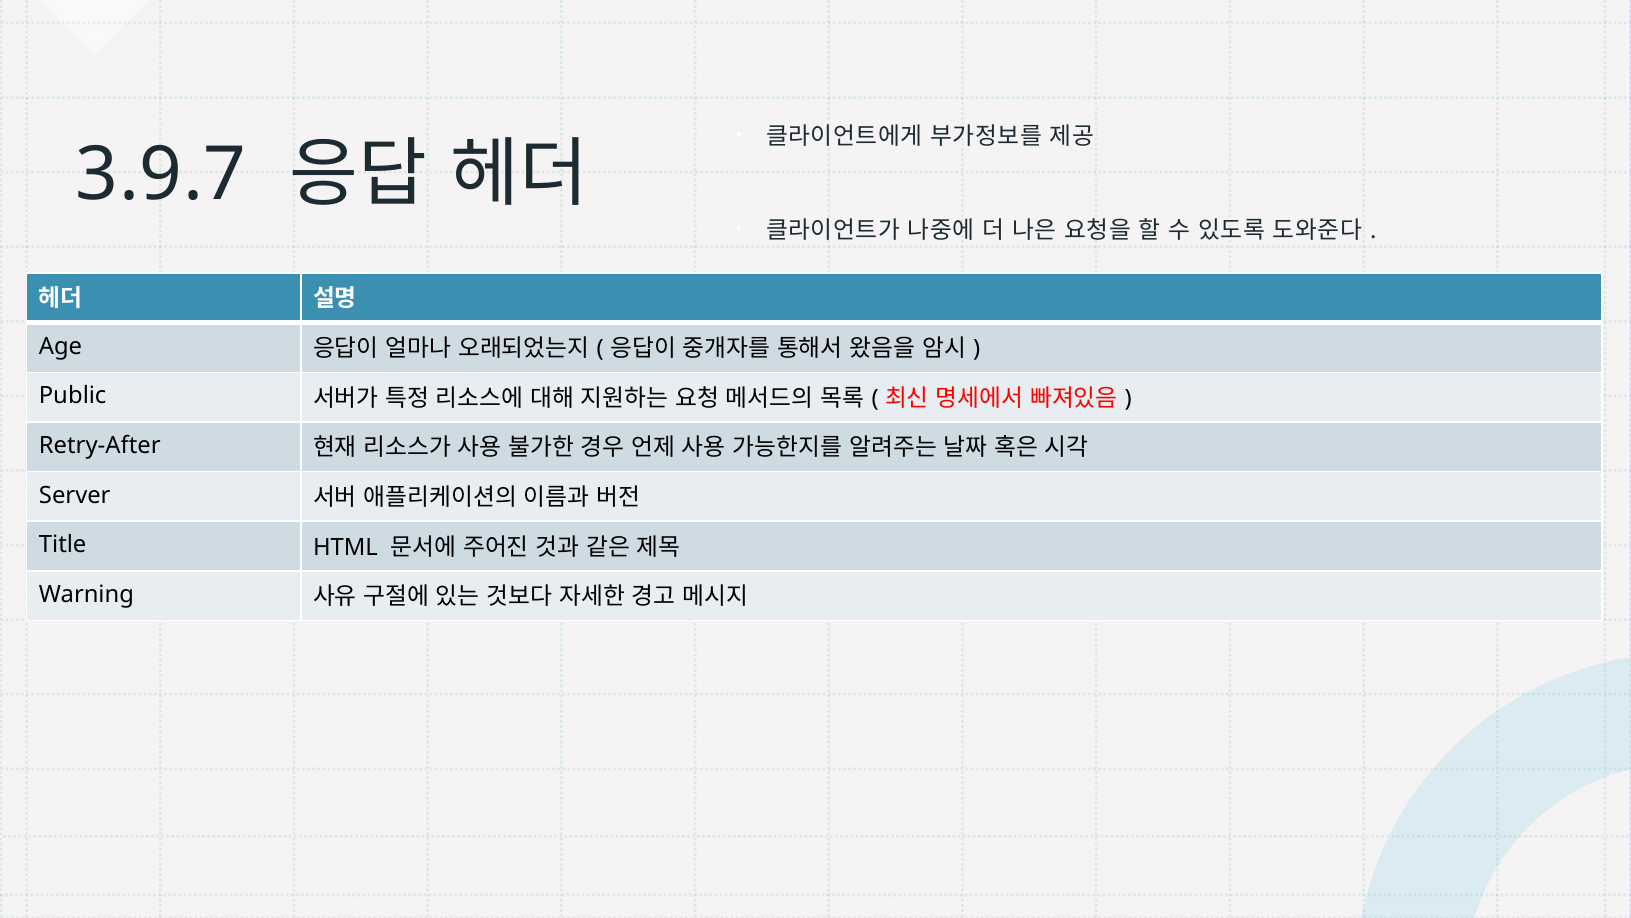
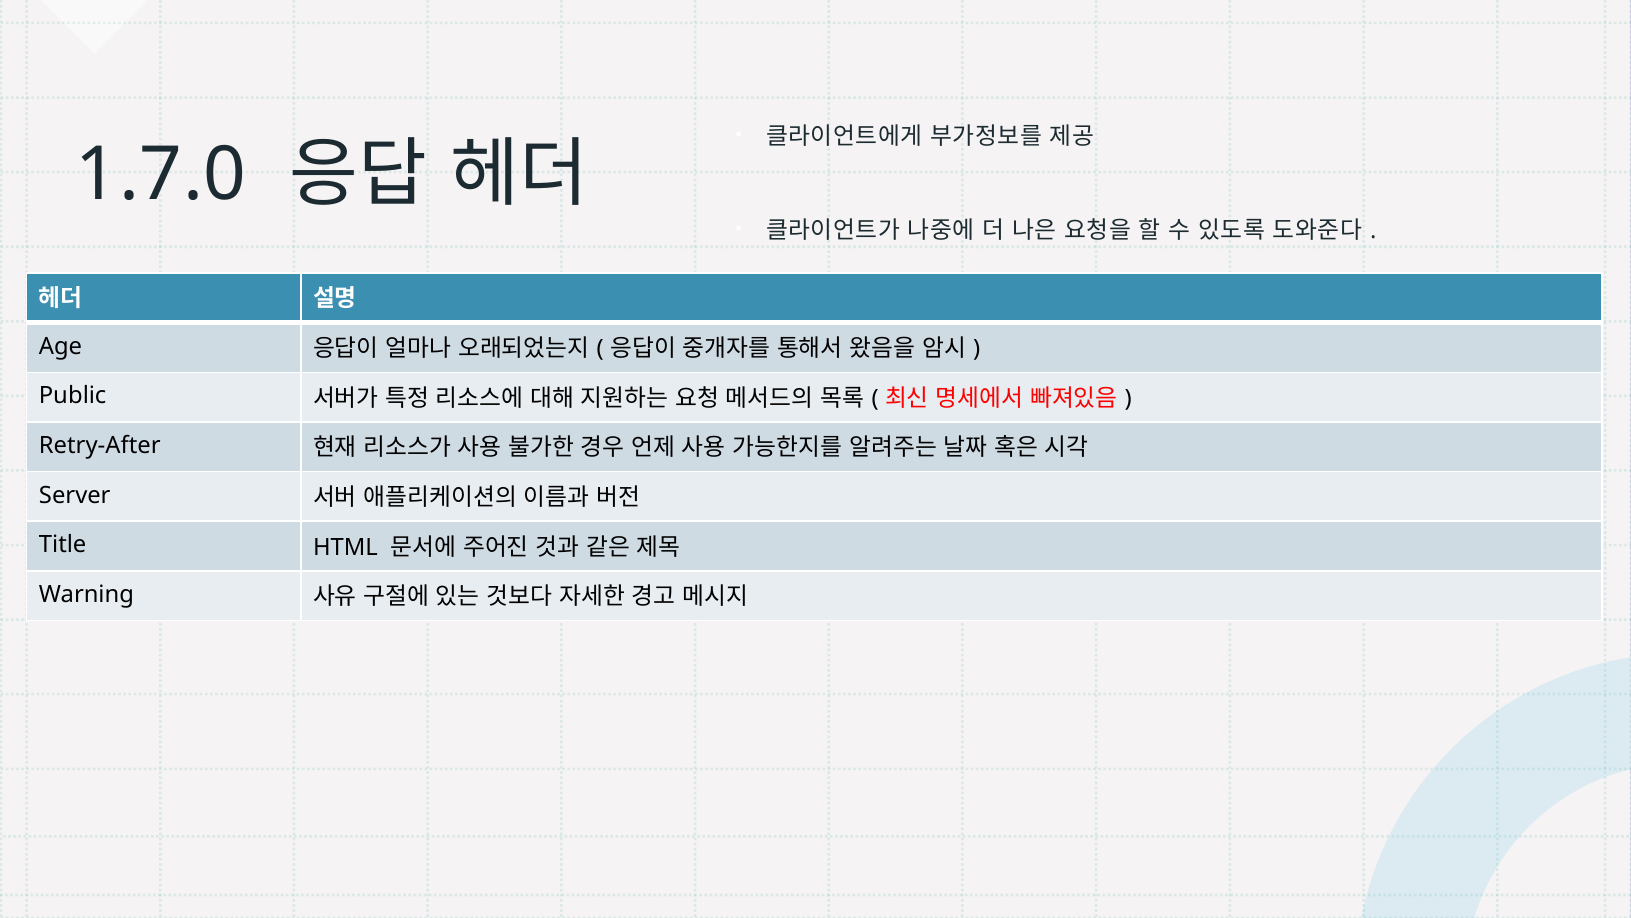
3.9.7: 3.9.7 -> 1.7.0 (161, 174)
